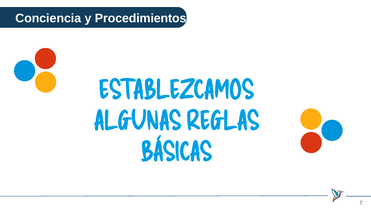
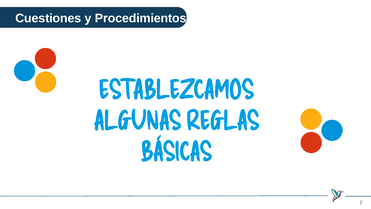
Conciencia: Conciencia -> Cuestiones (48, 18)
